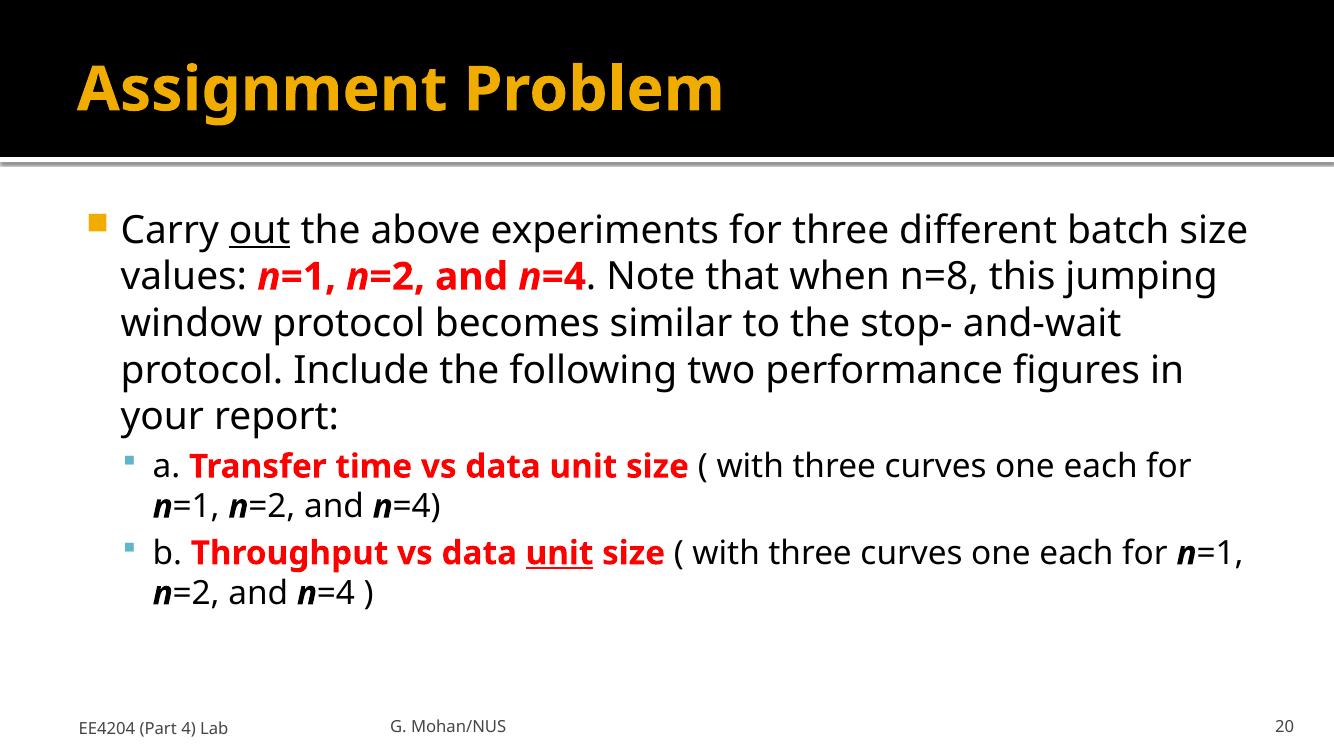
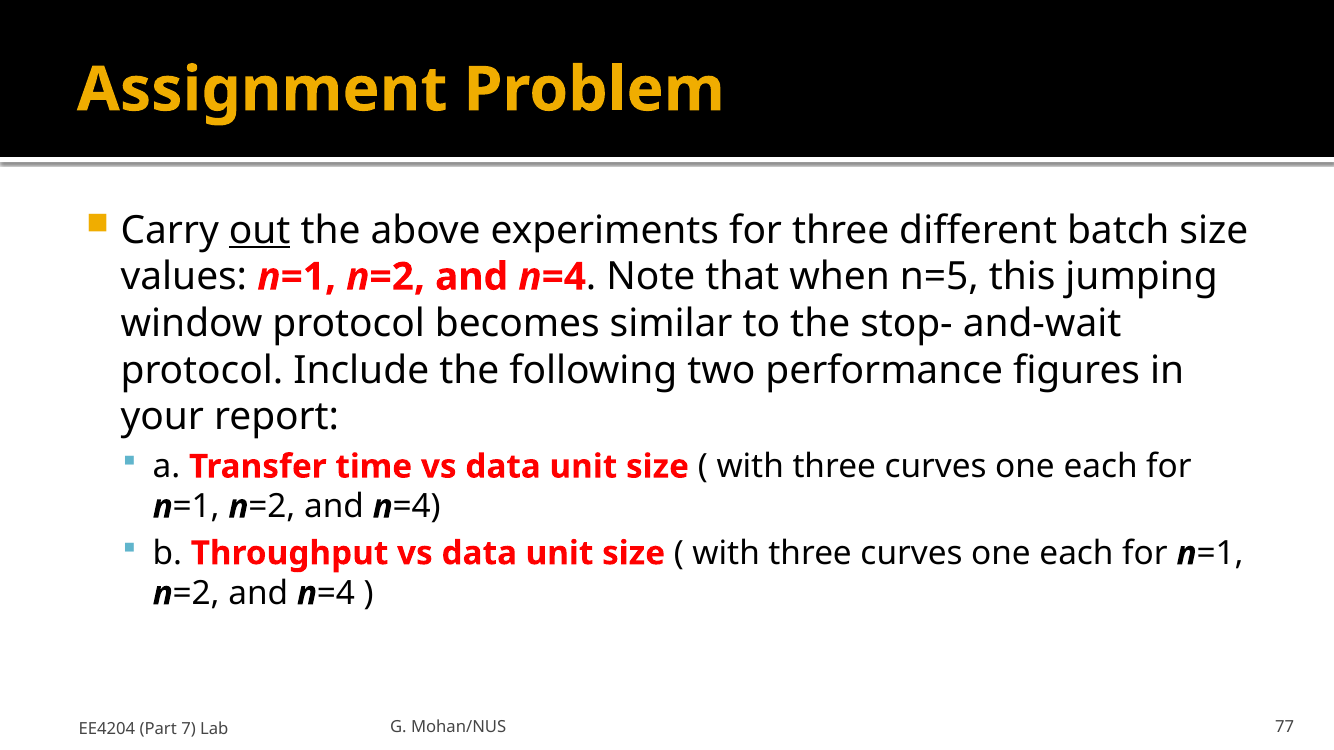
n=8: n=8 -> n=5 (939, 277)
unit underline: present -> none (559, 554)
20: 20 -> 77 (1285, 727)
4: 4 -> 7 (189, 730)
